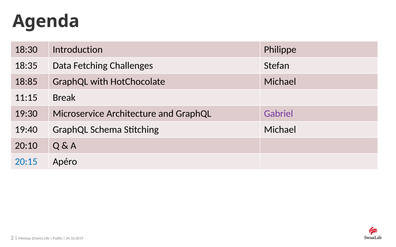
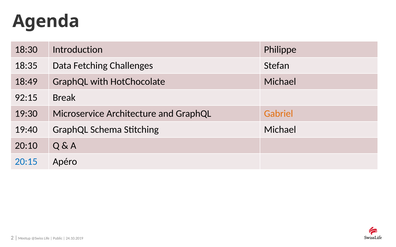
18:85: 18:85 -> 18:49 (26, 82)
11:15: 11:15 -> 92:15 (26, 98)
Gabriel colour: purple -> orange (279, 114)
